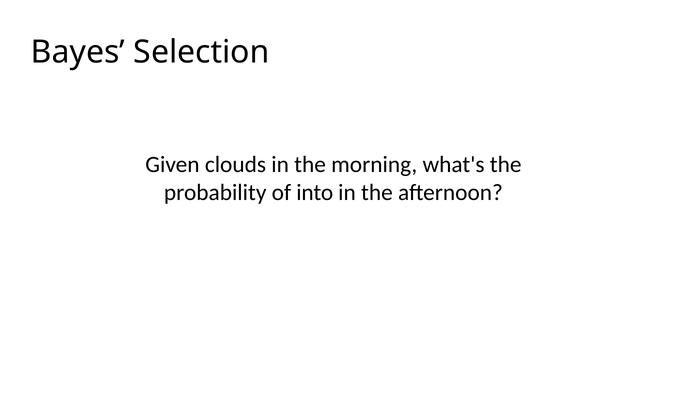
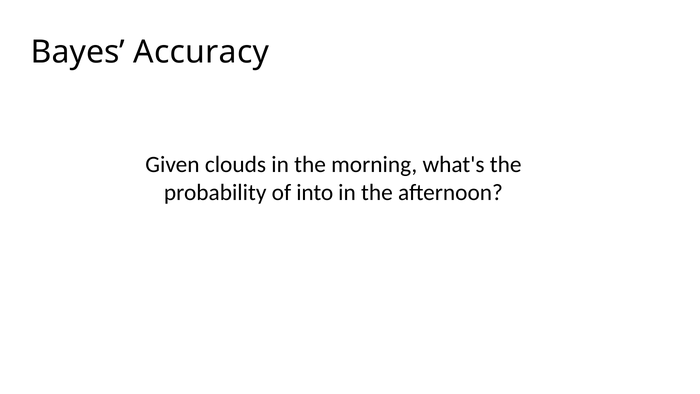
Selection: Selection -> Accuracy (201, 52)
